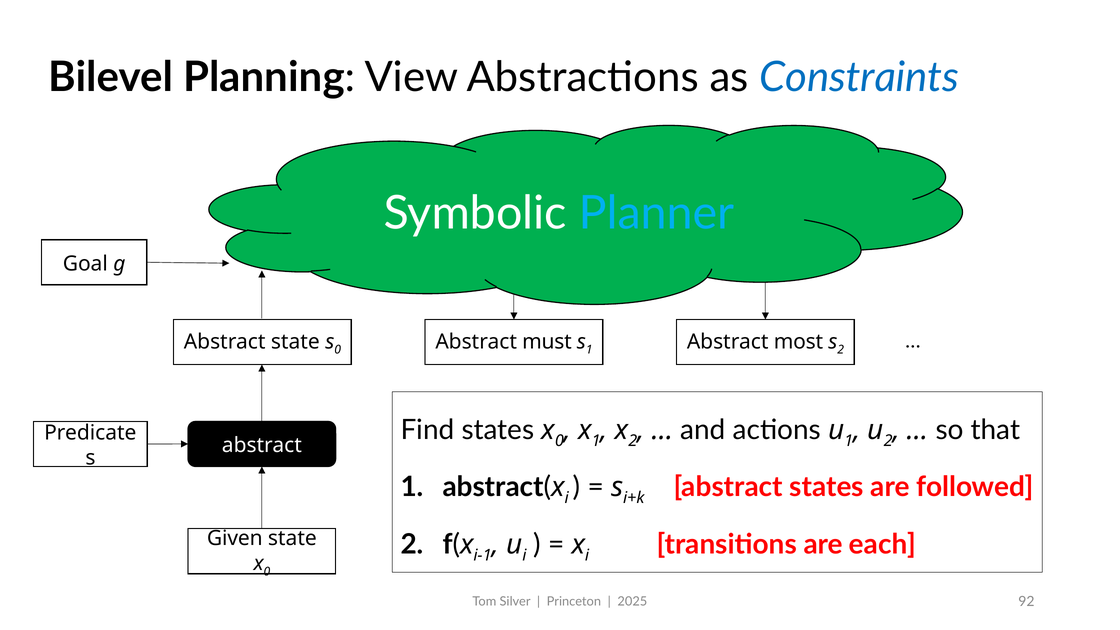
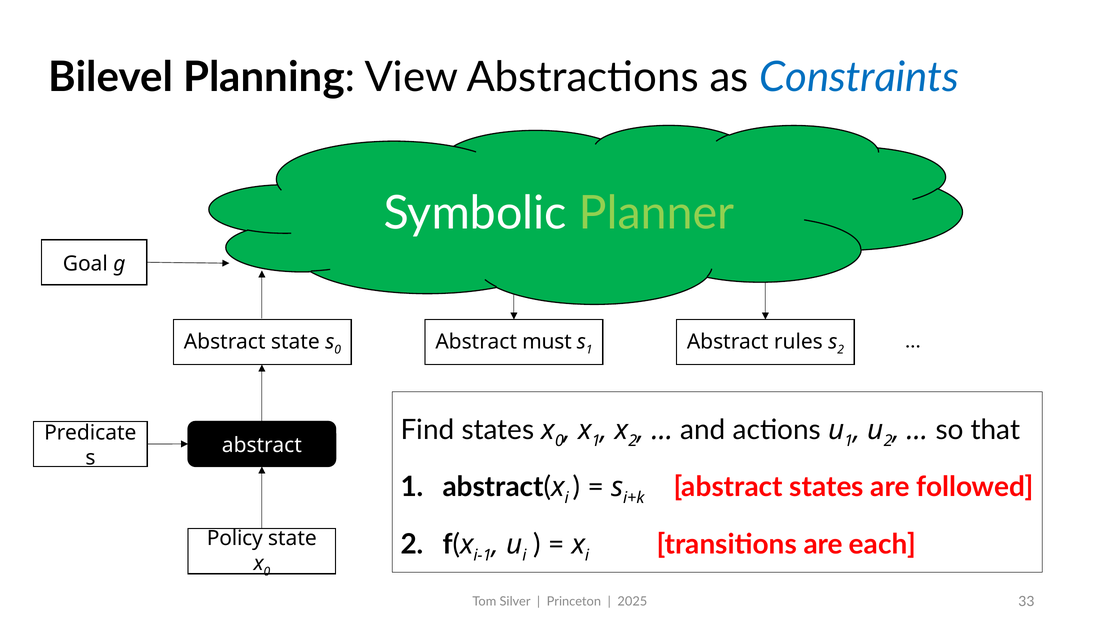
Planner colour: light blue -> light green (656, 213)
most: most -> rules (798, 342)
Given: Given -> Policy (235, 538)
92: 92 -> 33 (1026, 602)
